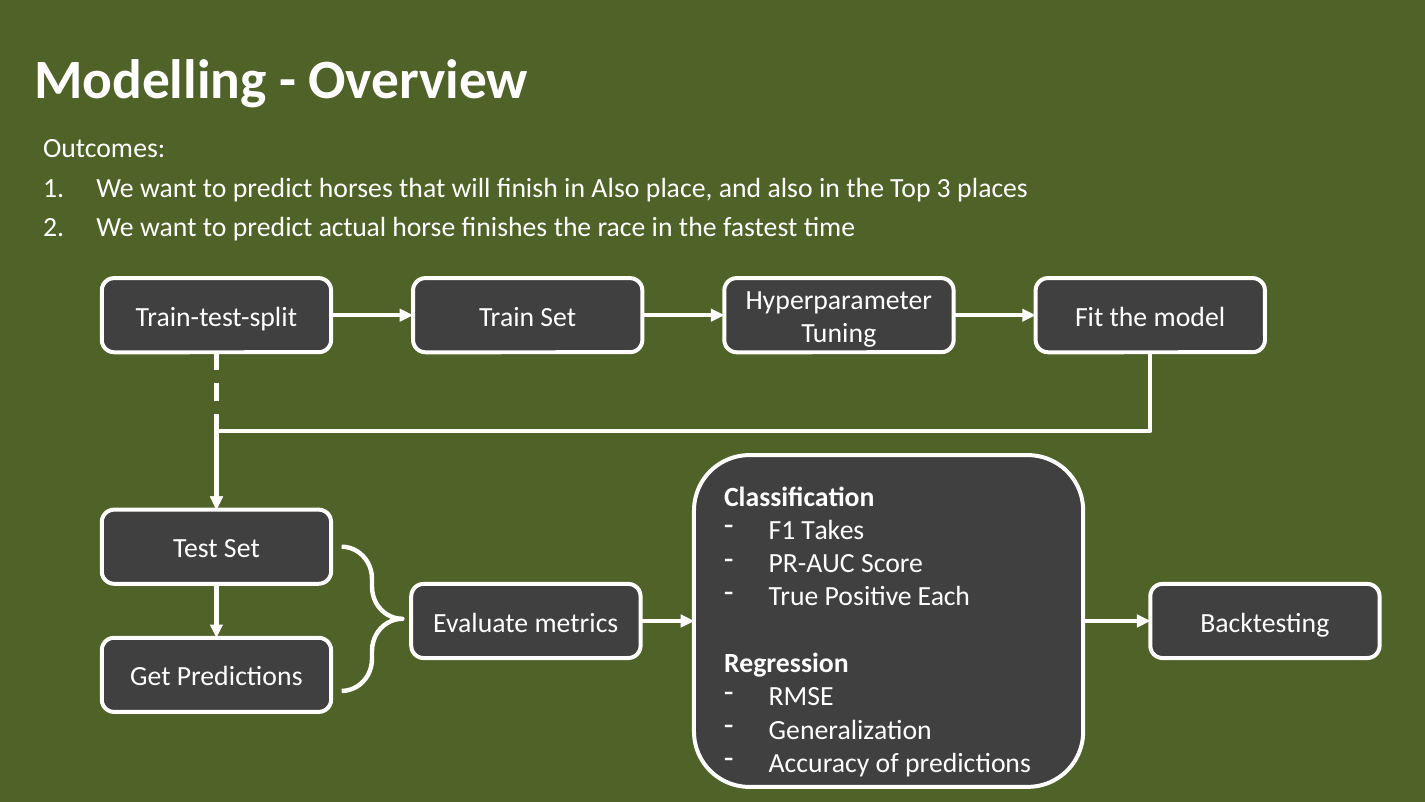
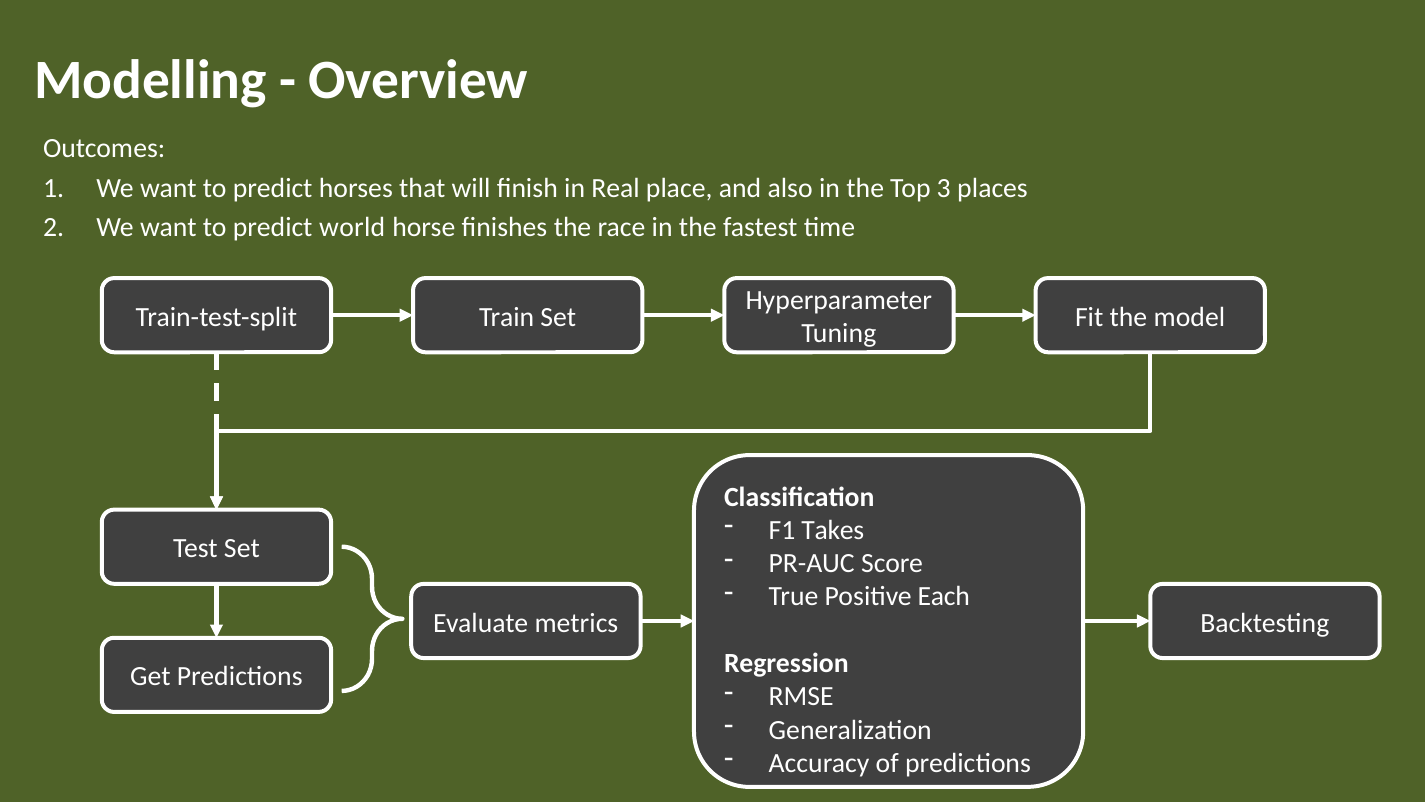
in Also: Also -> Real (616, 188)
actual: actual -> world (352, 227)
